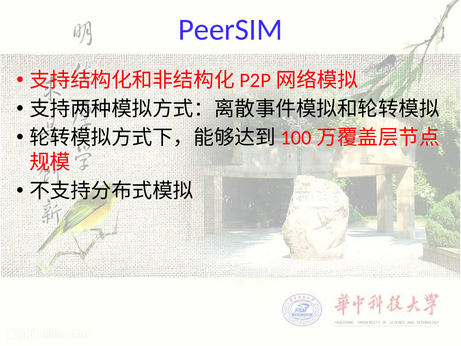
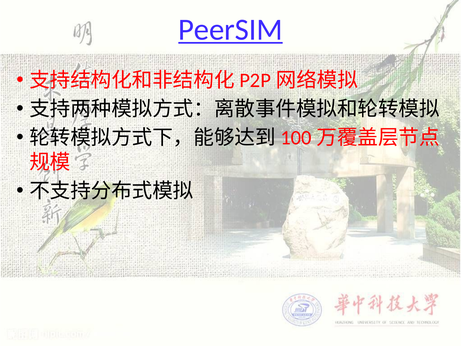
PeerSIM underline: none -> present (230, 30)
